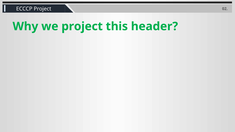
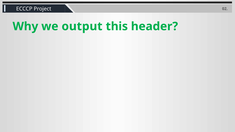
we project: project -> output (82, 26)
